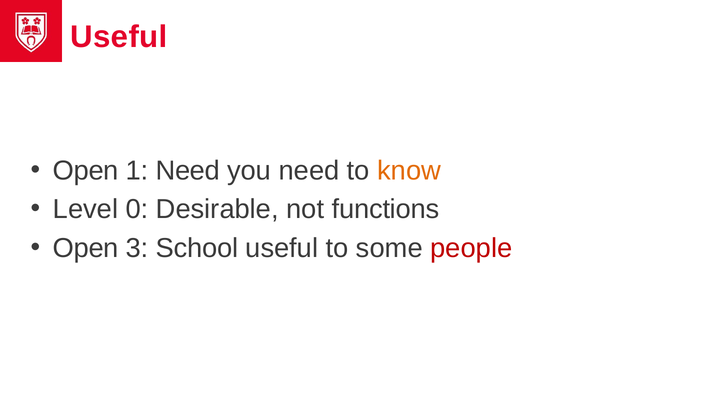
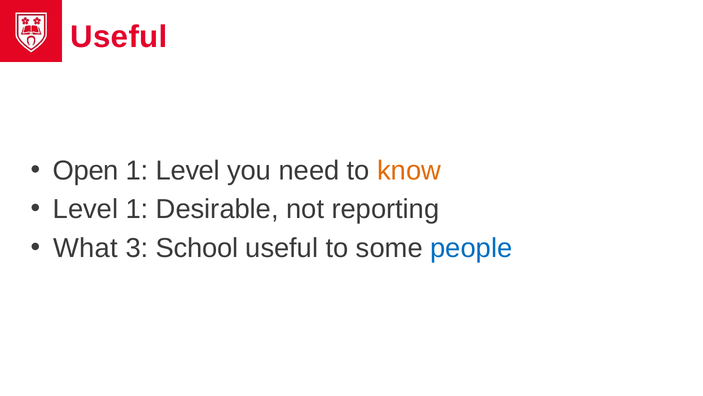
1 Need: Need -> Level (188, 170)
Level 0: 0 -> 1 (137, 209)
functions: functions -> reporting (386, 209)
Open: Open -> What (85, 248)
people colour: red -> blue (471, 248)
